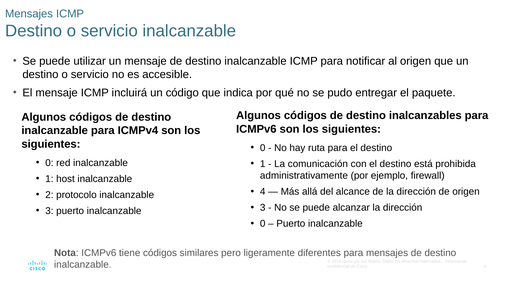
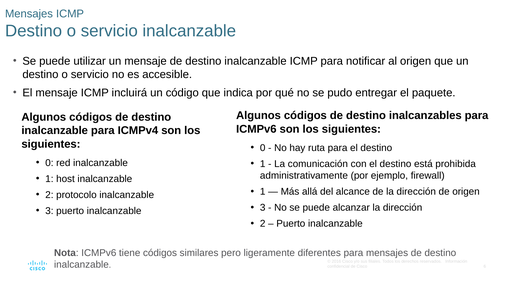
4: 4 -> 1 (263, 192)
0: 0 -> 2 (263, 224)
